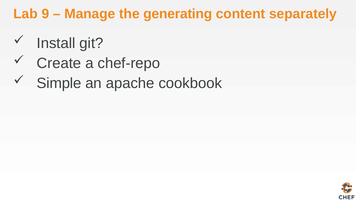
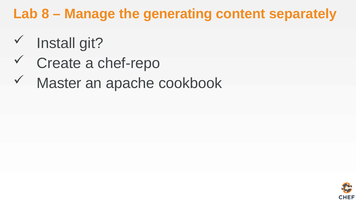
9: 9 -> 8 (45, 14)
Simple: Simple -> Master (59, 83)
